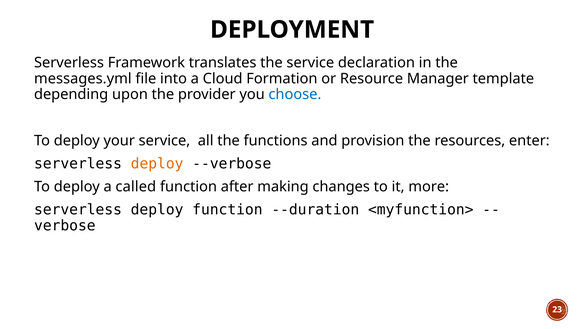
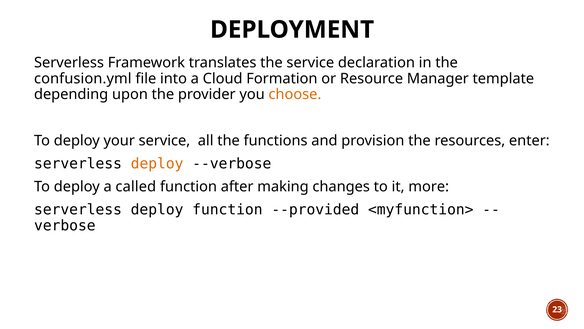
messages.yml: messages.yml -> confusion.yml (83, 78)
choose colour: blue -> orange (295, 94)
--duration: --duration -> --provided (315, 209)
